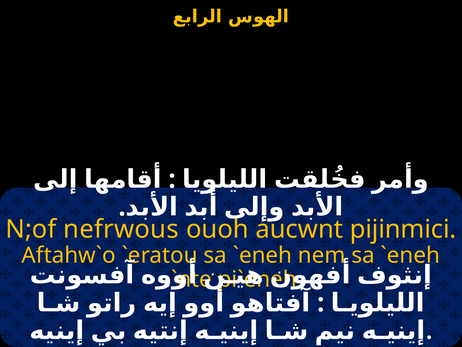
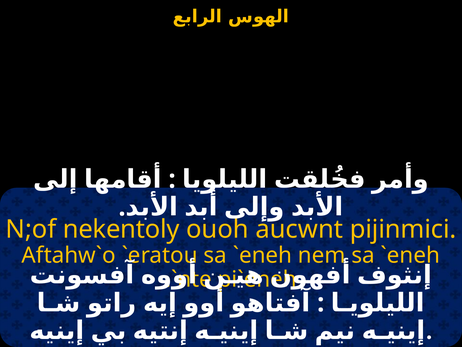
nefrwous: nefrwous -> nekentoly (121, 229)
